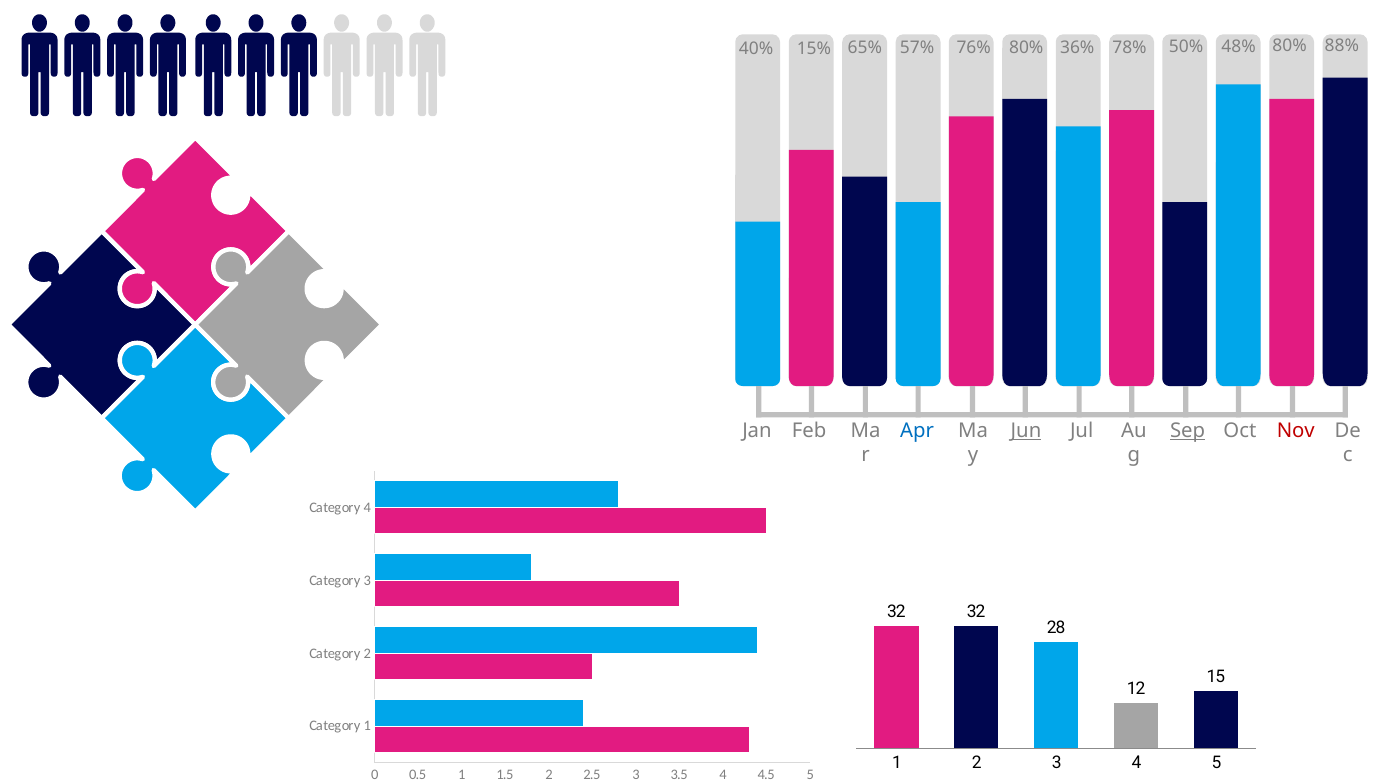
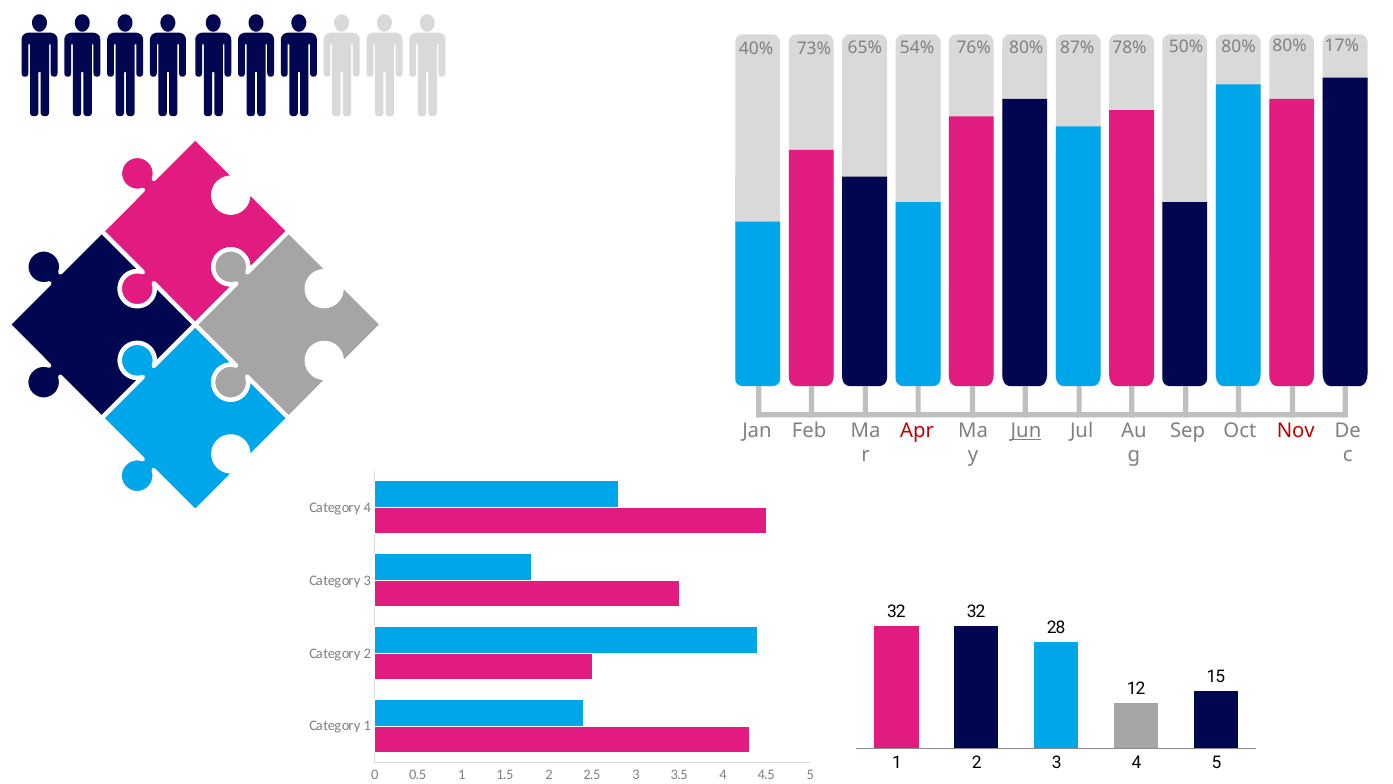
15%: 15% -> 73% (814, 49)
57%: 57% -> 54% (917, 48)
36%: 36% -> 87% (1077, 47)
50% 48%: 48% -> 80% (1239, 47)
88%: 88% -> 17% (1342, 46)
Sep underline: present -> none (1188, 430)
Apr colour: blue -> red (917, 431)
